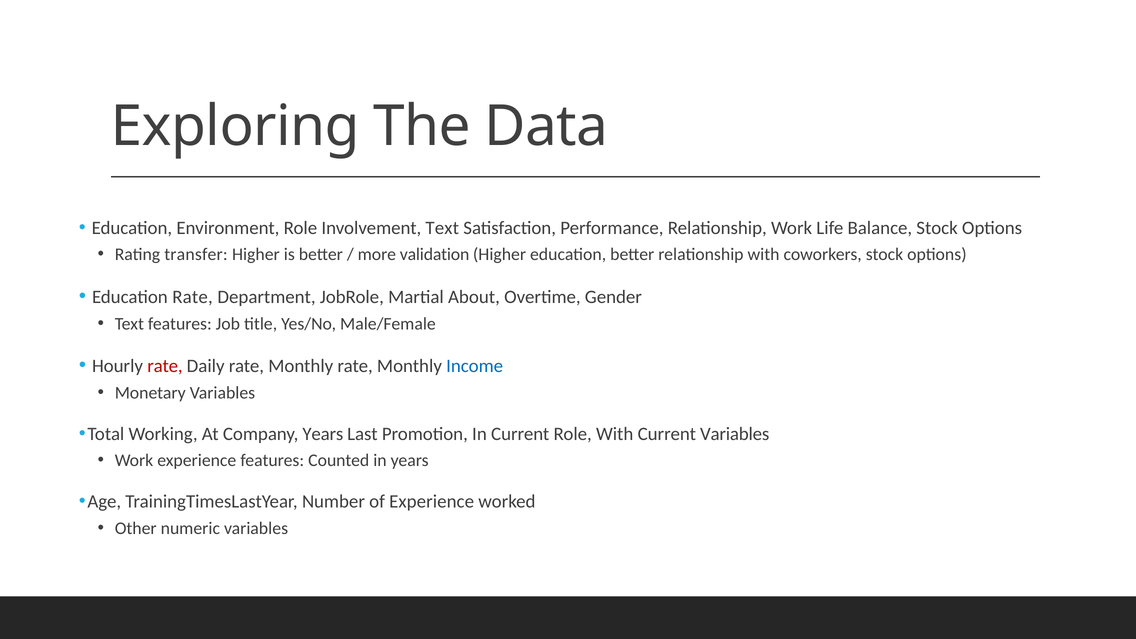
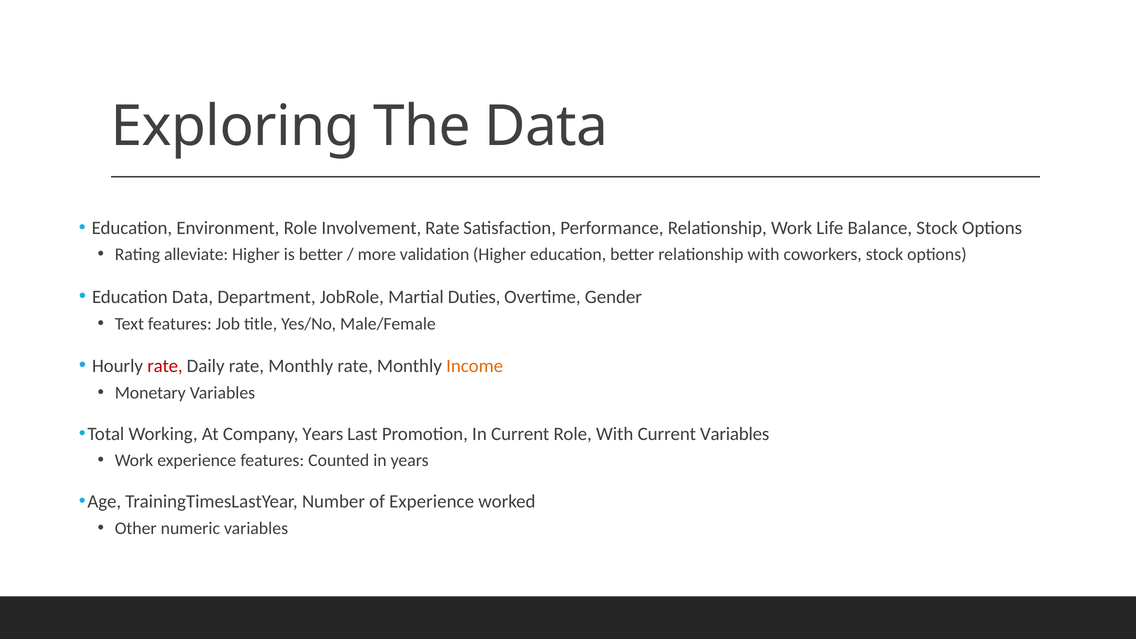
Involvement Text: Text -> Rate (442, 228)
transfer: transfer -> alleviate (196, 255)
Education Rate: Rate -> Data (193, 297)
About: About -> Duties (474, 297)
Income colour: blue -> orange (475, 366)
